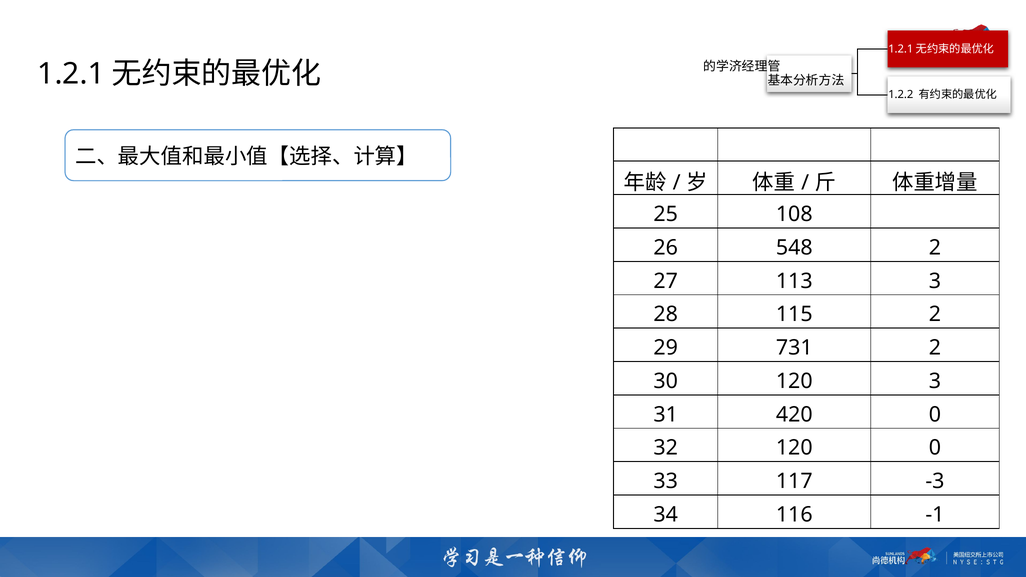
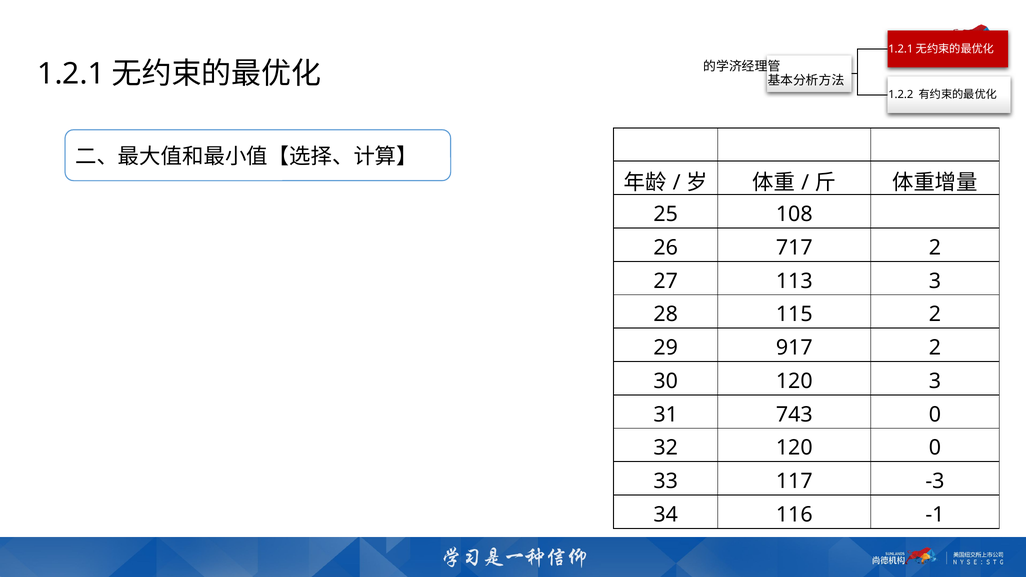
548: 548 -> 717 (794, 248)
731: 731 -> 917 (794, 348)
420: 420 -> 743 (794, 415)
